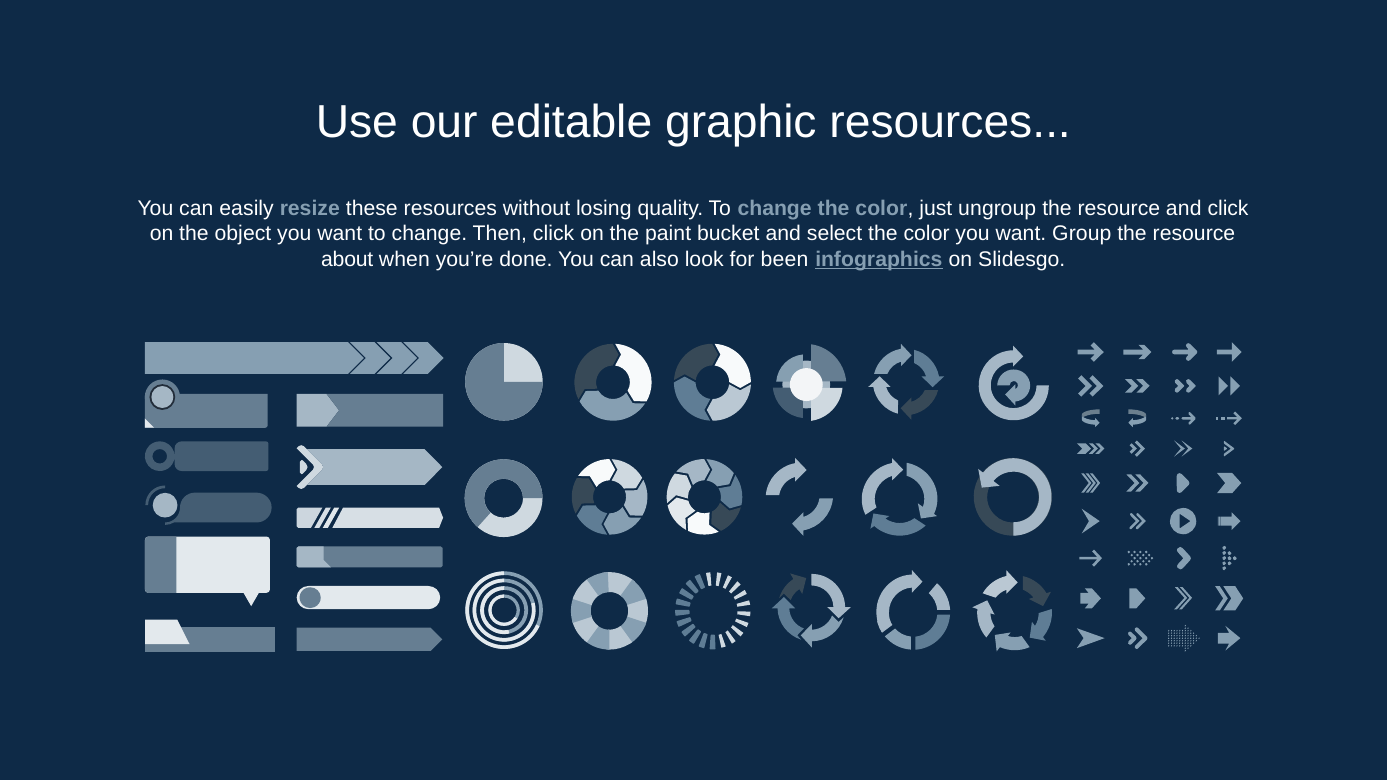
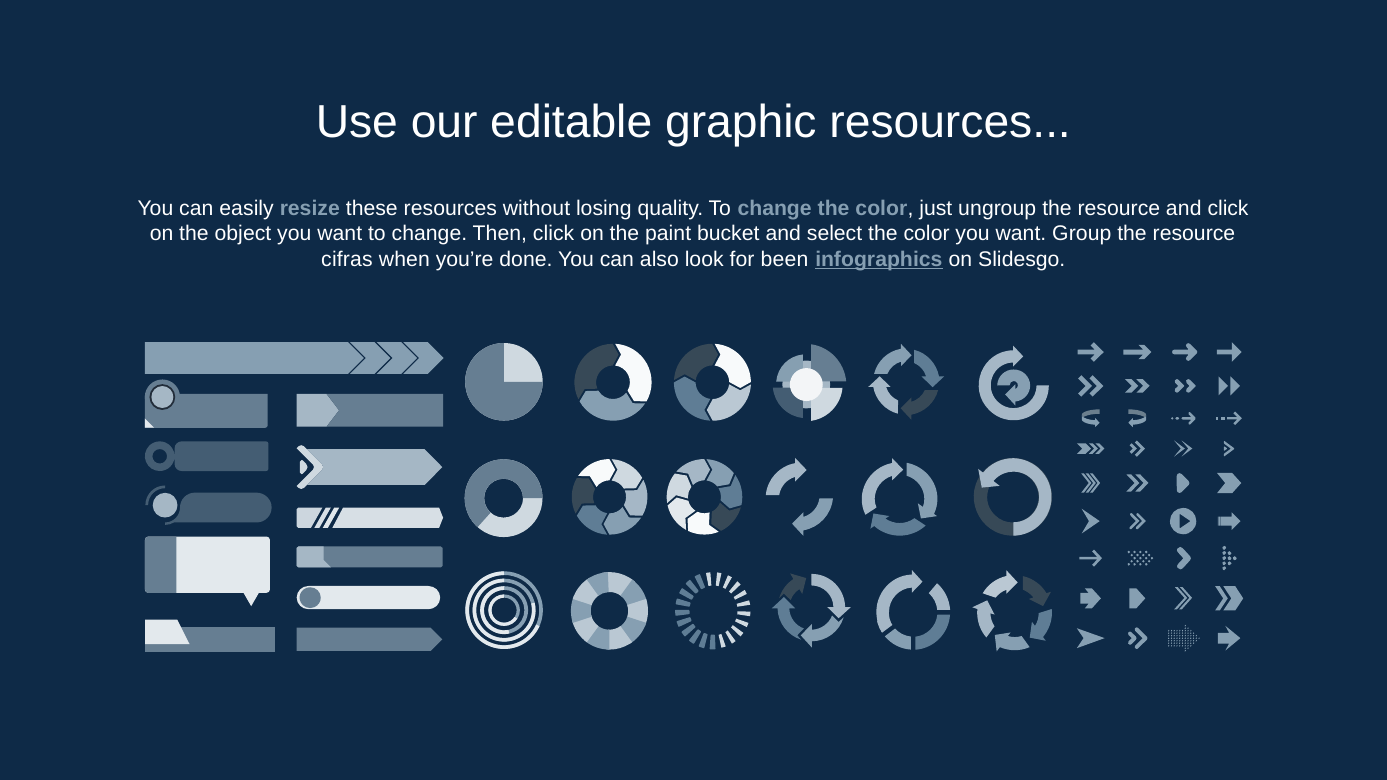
about: about -> cifras (347, 259)
